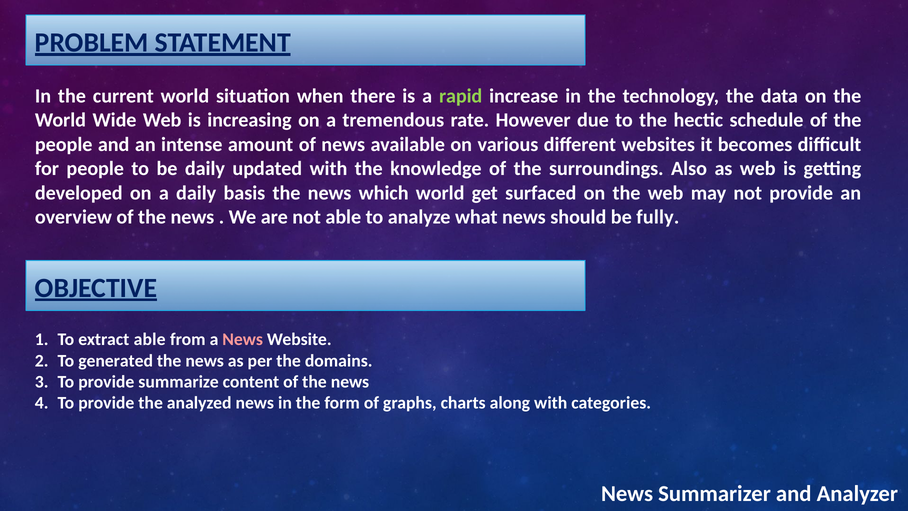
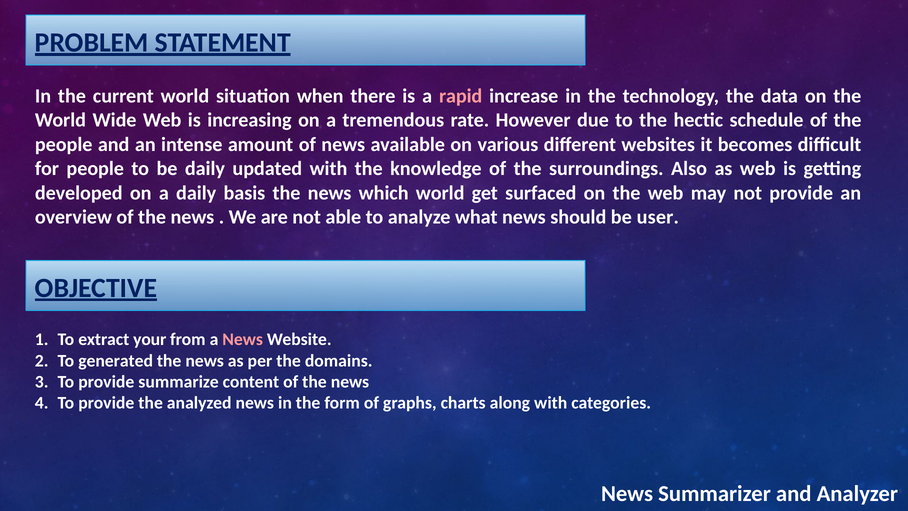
rapid colour: light green -> pink (461, 96)
fully: fully -> user (658, 217)
extract able: able -> your (150, 339)
